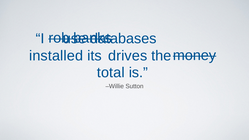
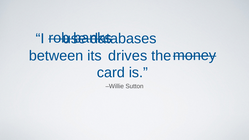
installed: installed -> between (56, 56)
total: total -> card (111, 73)
